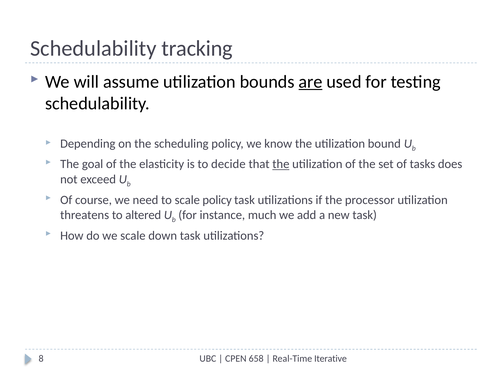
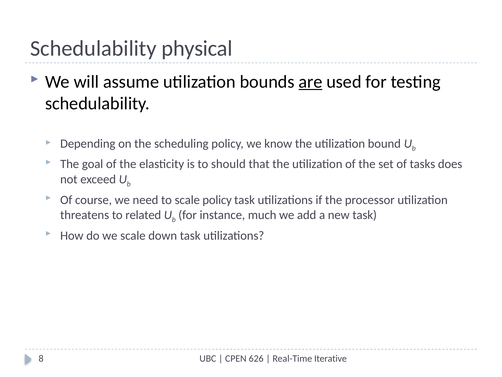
tracking: tracking -> physical (197, 48)
decide: decide -> should (228, 164)
the underline: present -> none (281, 164)
altered: altered -> related (143, 215)
658: 658 -> 626 (256, 358)
